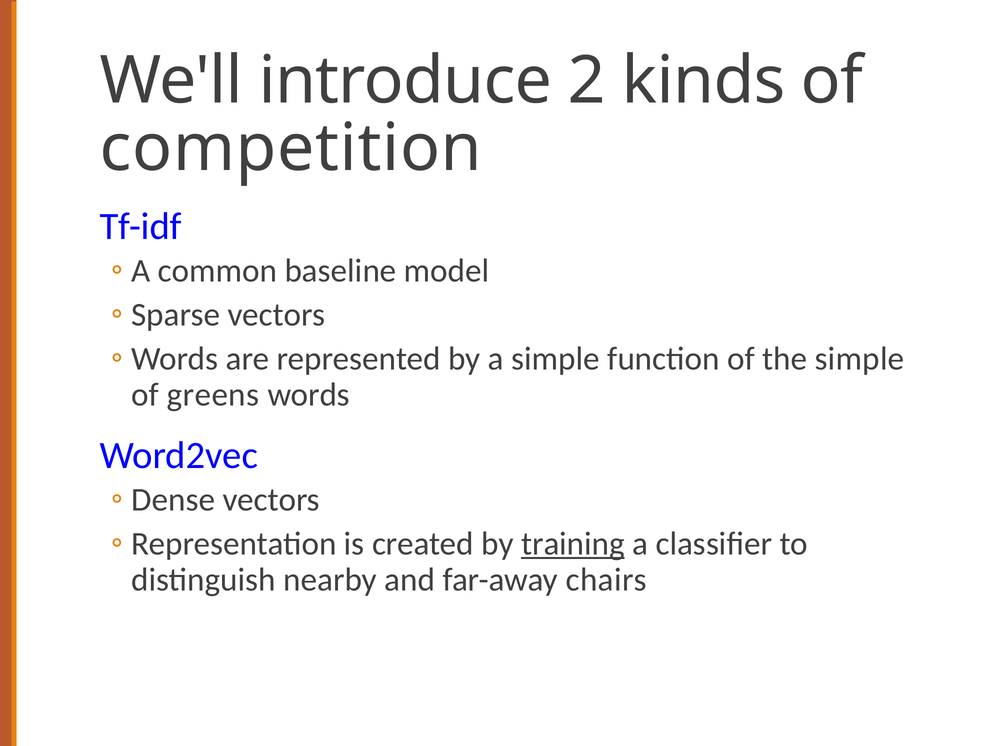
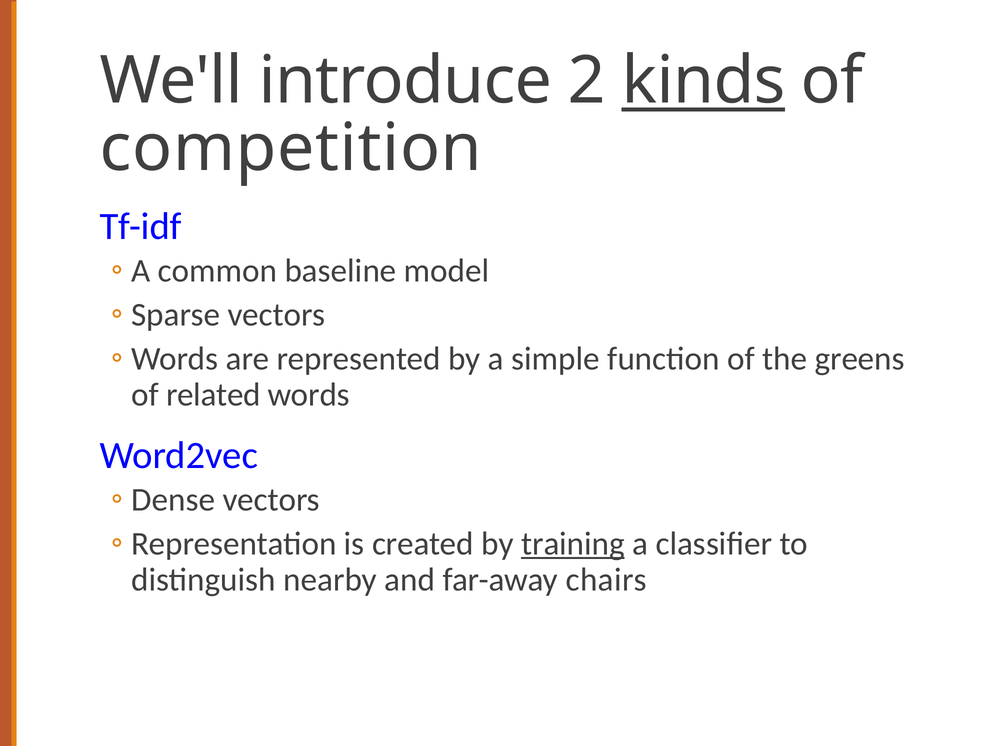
kinds underline: none -> present (704, 81)
the simple: simple -> greens (860, 359)
greens: greens -> related (213, 395)
